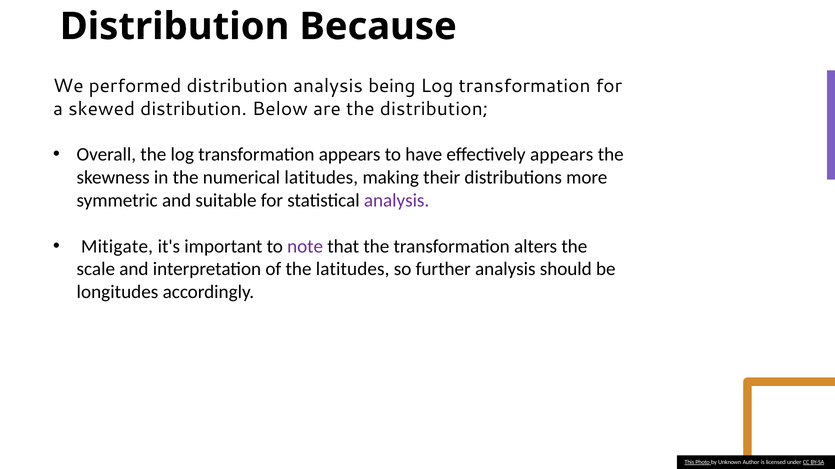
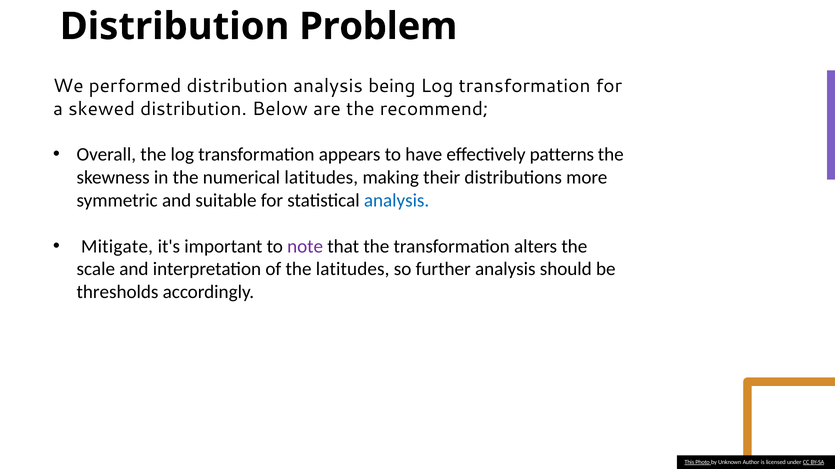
Because: Because -> Problem (378, 27)
the distribution: distribution -> recommend (434, 109)
effectively appears: appears -> patterns (562, 155)
analysis colour: purple -> blue (397, 201)
longitudes: longitudes -> thresholds (118, 293)
